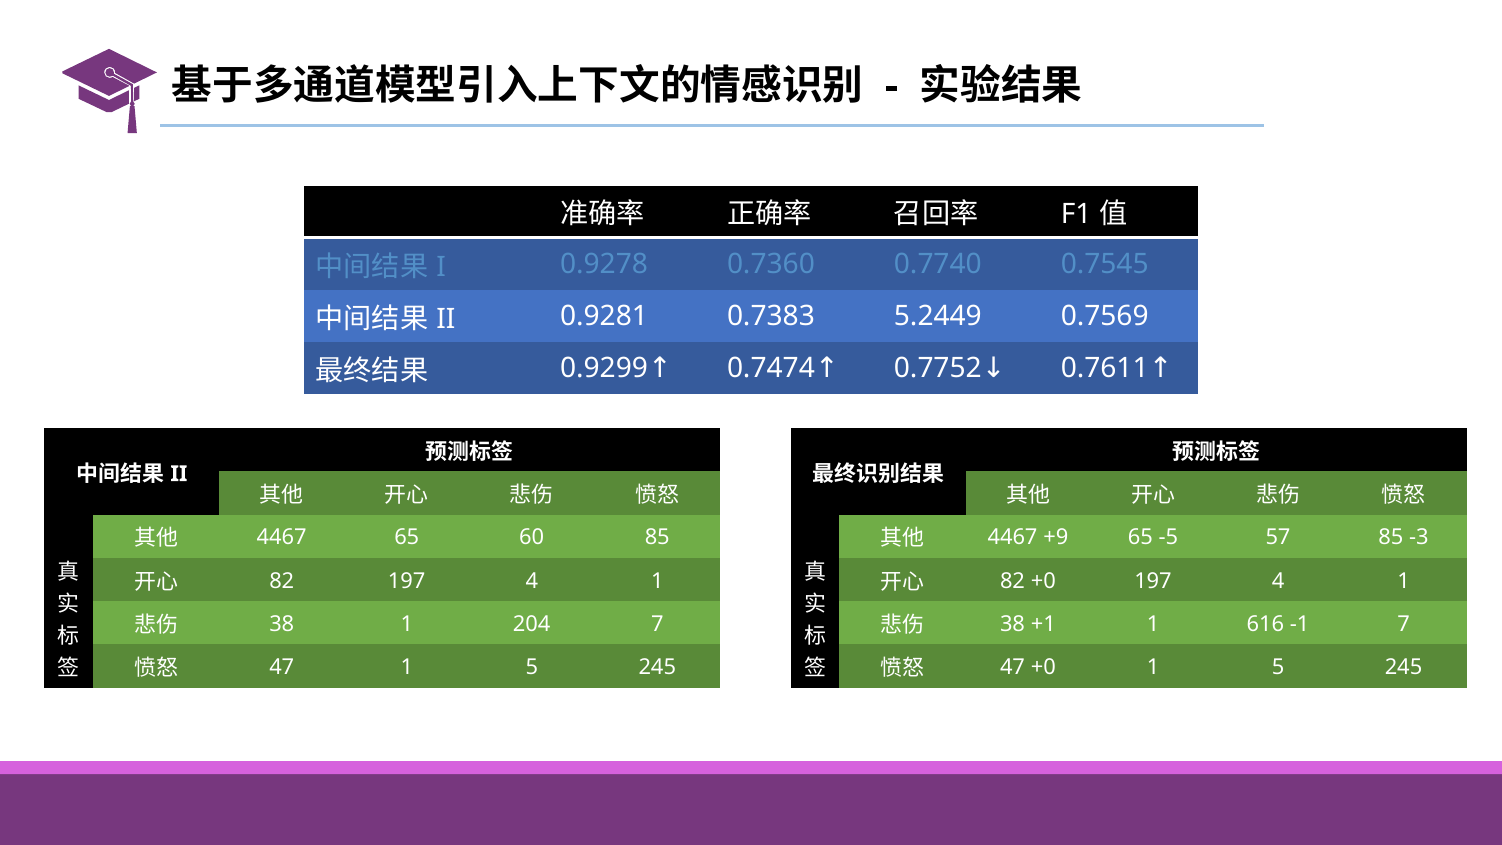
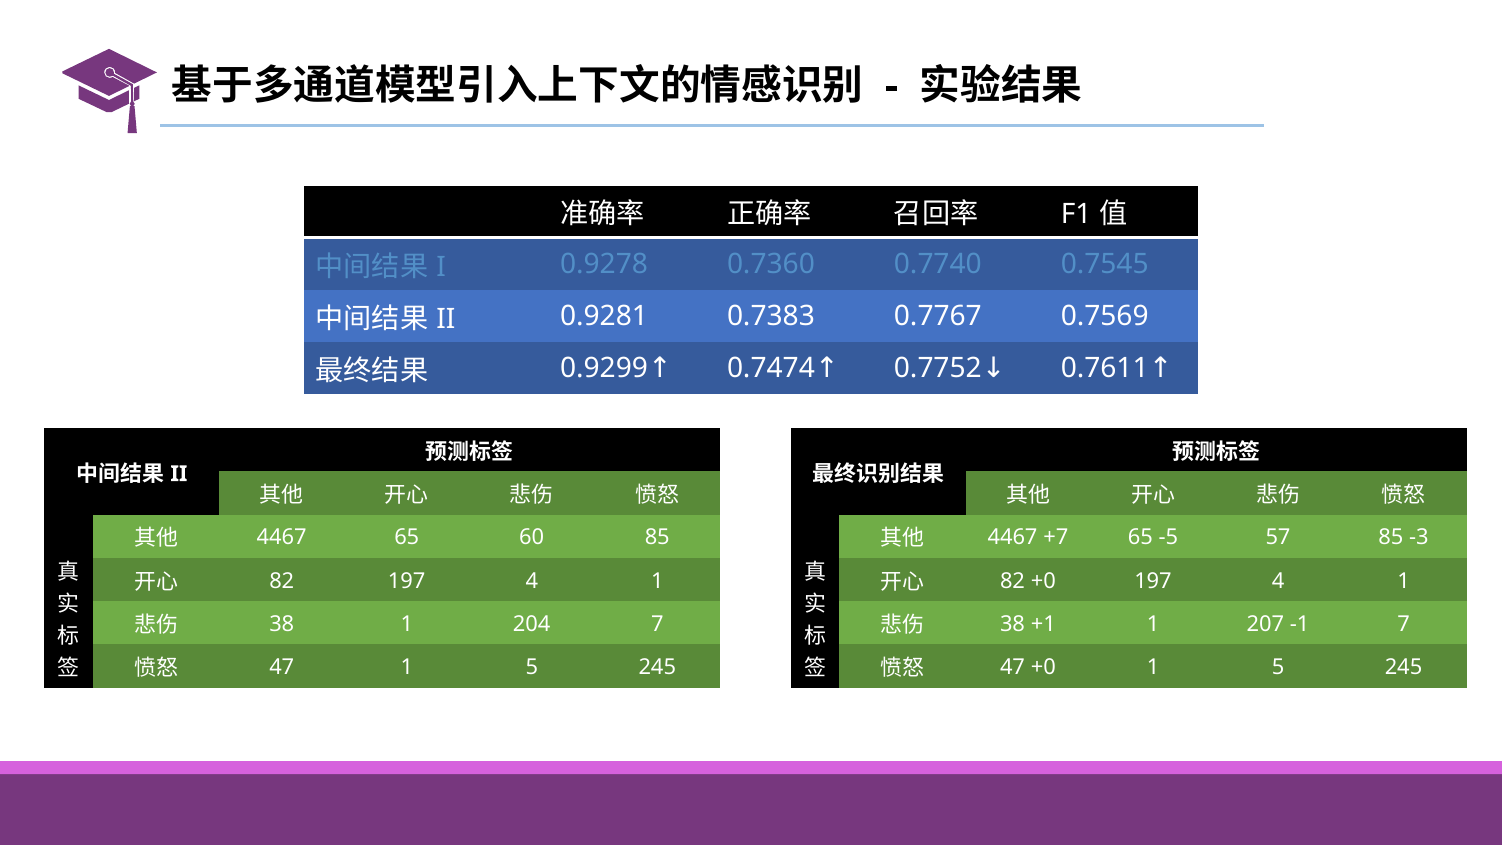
5.2449: 5.2449 -> 0.7767 (938, 316)
+9: +9 -> +7 (1056, 538)
616: 616 -> 207 (1265, 624)
